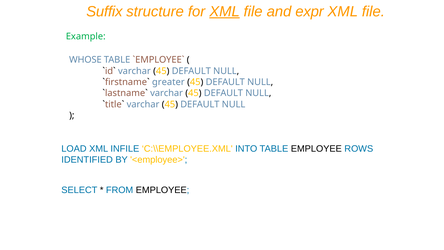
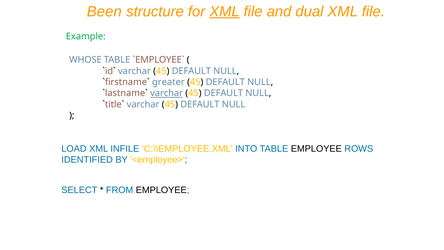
Suffix: Suffix -> Been (104, 12)
expr: expr -> dual (309, 12)
varchar underline: none -> present (167, 93)
